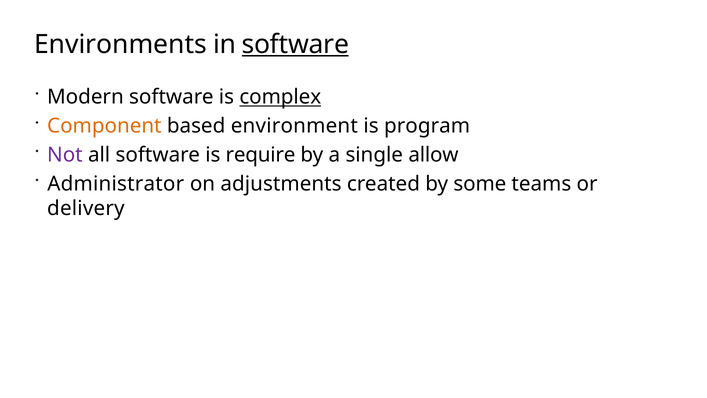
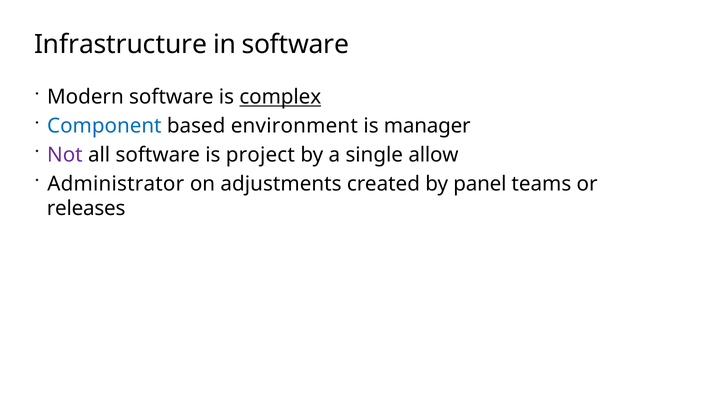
Environments: Environments -> Infrastructure (121, 44)
software underline: present -> none (295, 44)
Component colour: orange -> blue (104, 126)
program: program -> manager (427, 126)
require: require -> project (260, 155)
some: some -> panel (480, 184)
delivery: delivery -> releases (86, 208)
